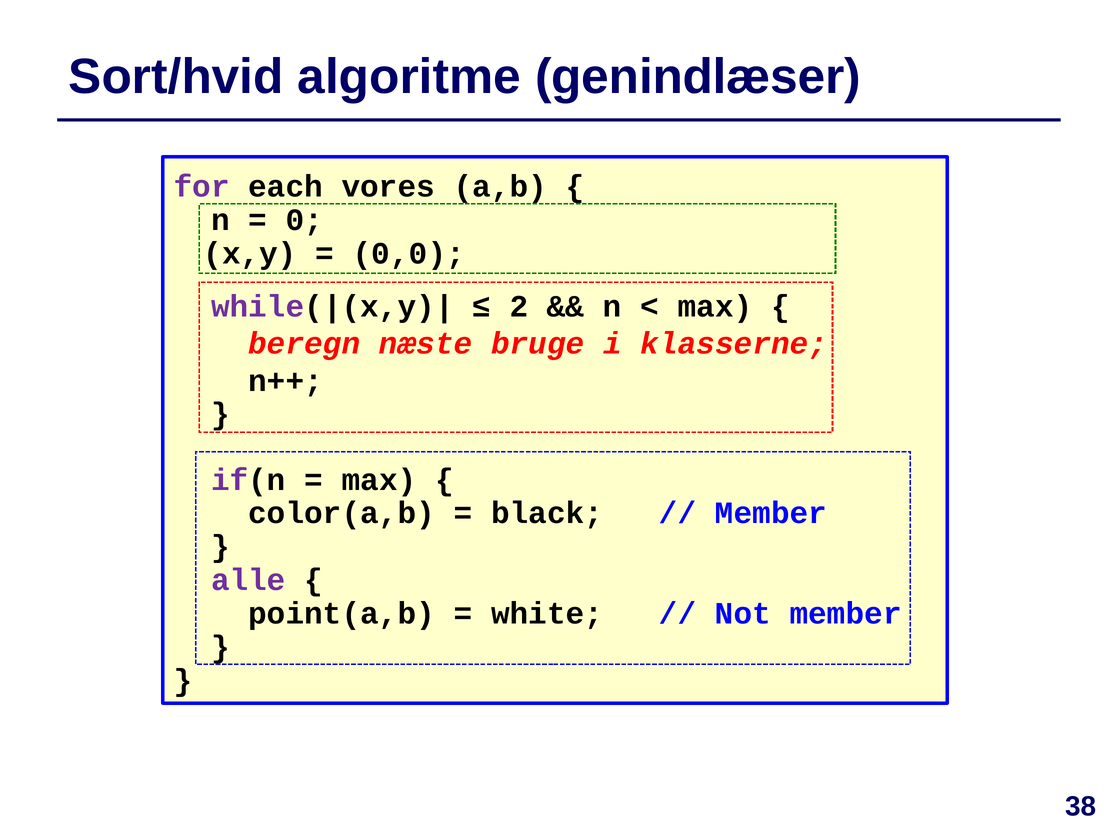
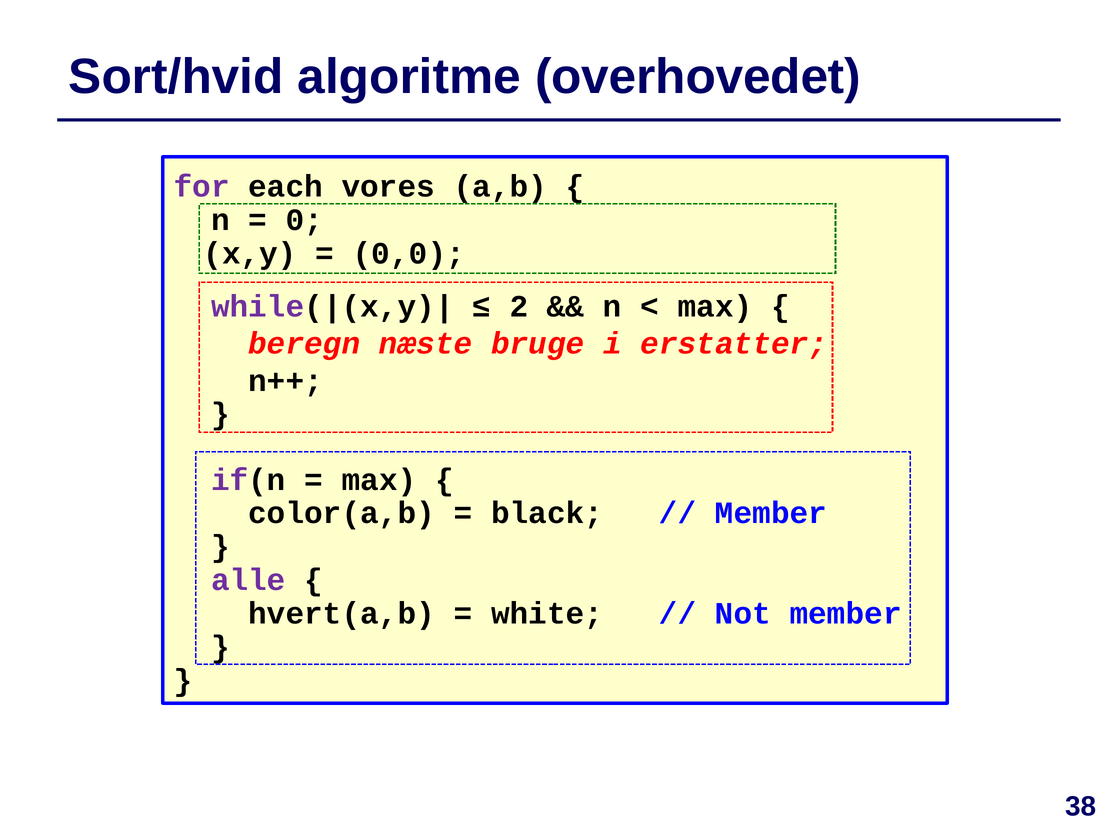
genindlæser: genindlæser -> overhovedet (698, 77)
klasserne: klasserne -> erstatter (734, 344)
point(a,b: point(a,b -> hvert(a,b (342, 614)
